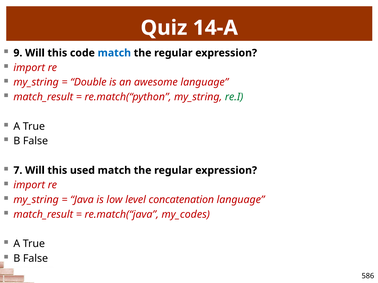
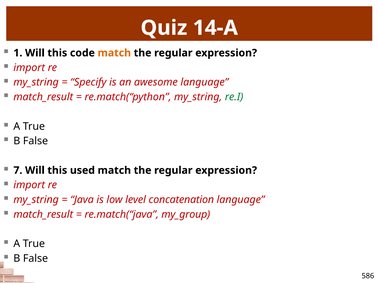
9: 9 -> 1 (18, 53)
match colour: blue -> orange (114, 53)
Double: Double -> Specify (88, 82)
my_codes: my_codes -> my_group (186, 215)
